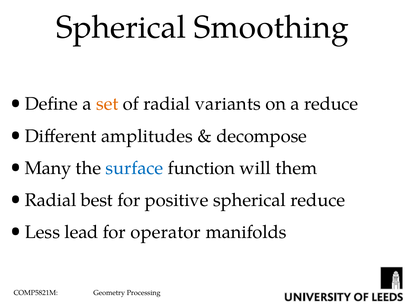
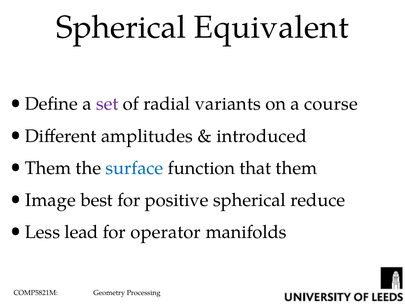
Smoothing: Smoothing -> Equivalent (271, 28)
set colour: orange -> purple (107, 104)
a reduce: reduce -> course (331, 104)
decompose: decompose -> introduced (262, 136)
Many: Many -> Them (48, 168)
will: will -> that (255, 168)
Radial: Radial -> Image (50, 200)
